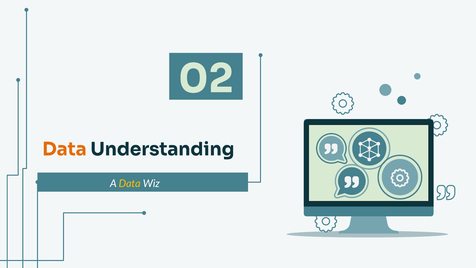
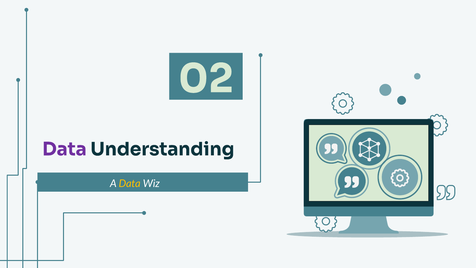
Data colour: orange -> purple (64, 149)
